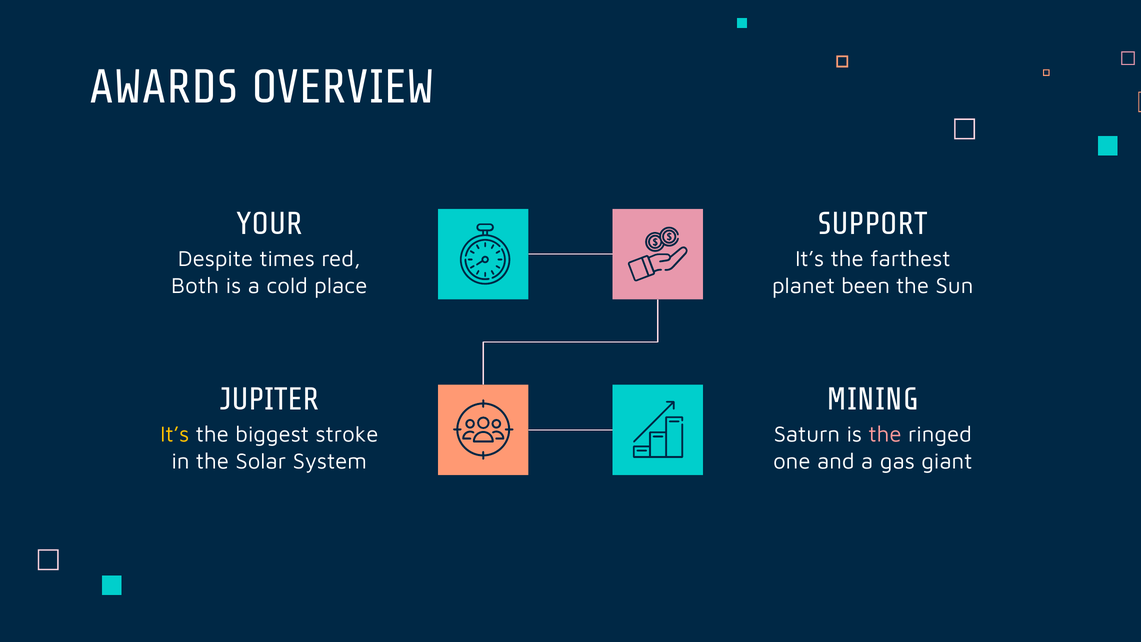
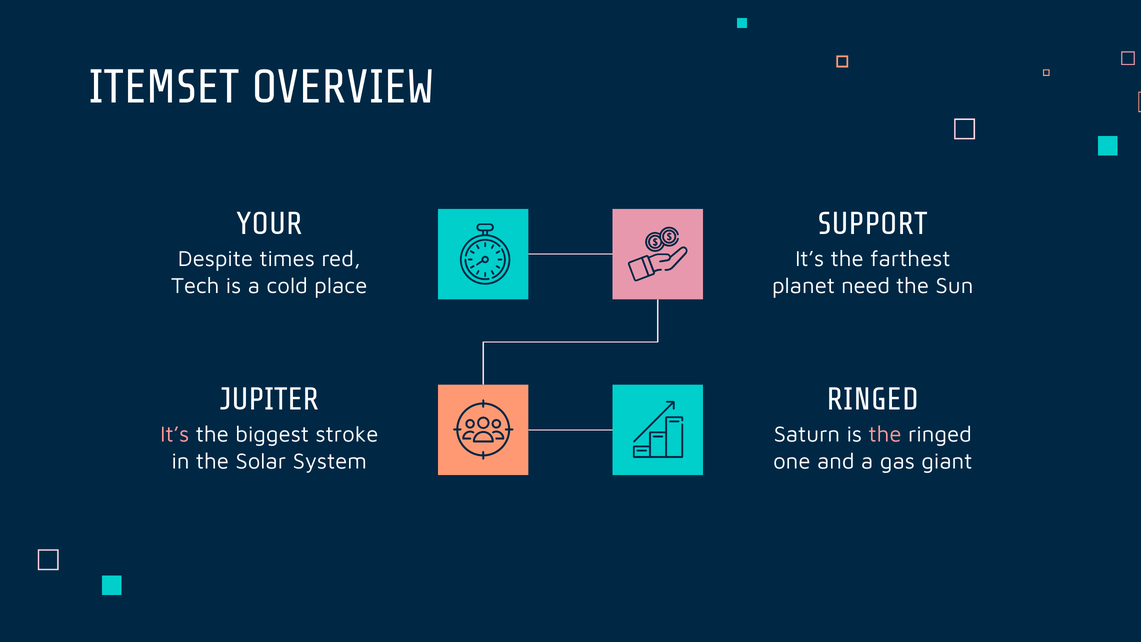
AWARDS: AWARDS -> ITEMSET (164, 87)
Both: Both -> Tech (195, 286)
been: been -> need (866, 286)
MINING: MINING -> RINGED (873, 399)
It’s colour: yellow -> pink (175, 434)
